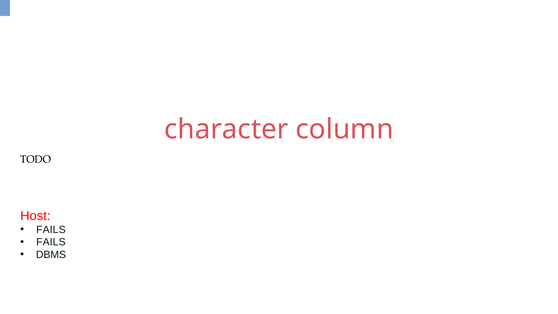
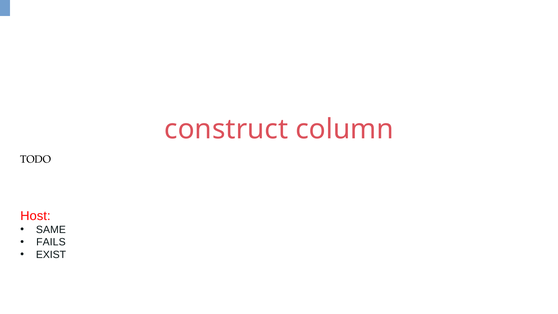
character: character -> construct (226, 129)
FAILS: FAILS -> SAME (51, 230)
DBMS: DBMS -> EXIST (51, 255)
